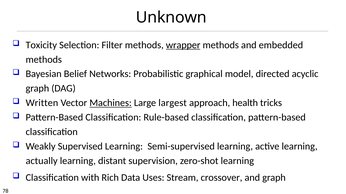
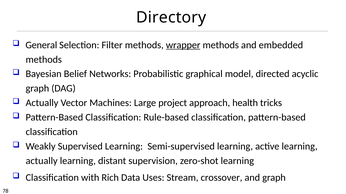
Unknown: Unknown -> Directory (171, 17)
Toxicity: Toxicity -> General (41, 45)
Written: Written -> Actually (42, 103)
Machines underline: present -> none (111, 103)
largest: largest -> project (173, 103)
